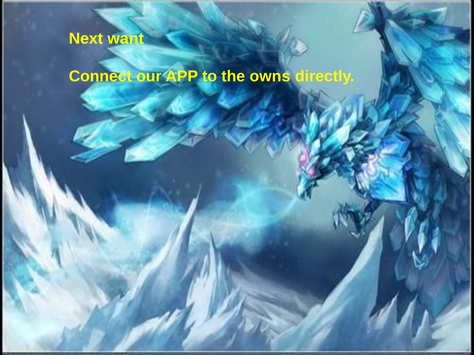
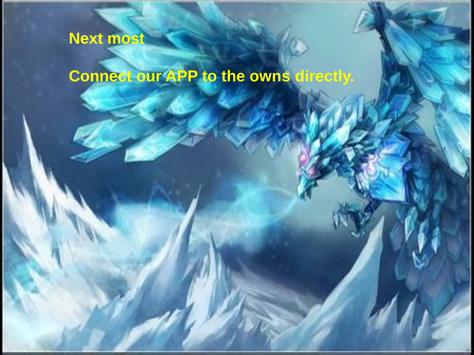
want: want -> most (126, 39)
